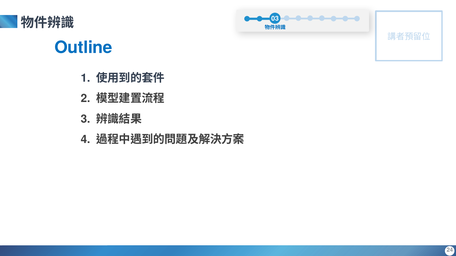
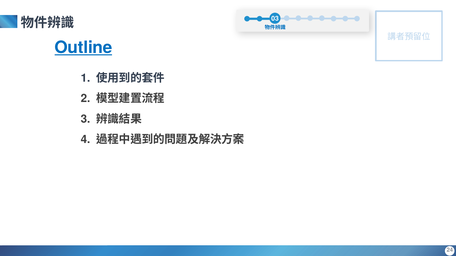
Outline underline: none -> present (83, 48)
